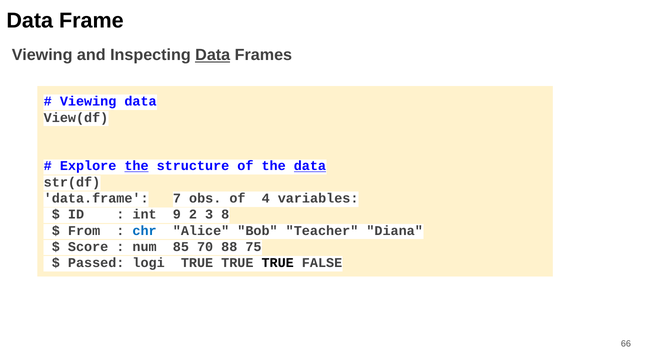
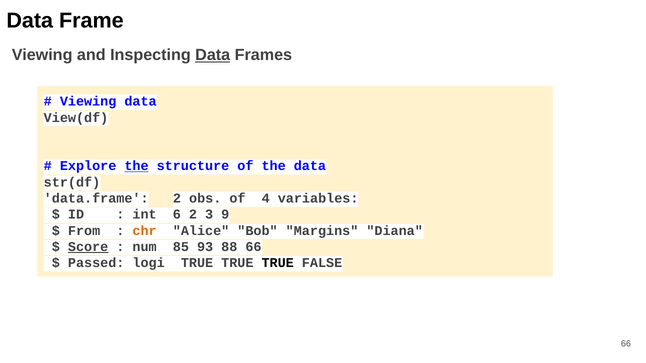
data underline: present -> none (310, 166)
data.frame 7: 7 -> 2 (177, 199)
9: 9 -> 6 (177, 215)
8: 8 -> 9 (225, 215)
chr colour: blue -> orange (145, 231)
Teacher: Teacher -> Margins (322, 231)
Score underline: none -> present (88, 247)
70: 70 -> 93 (205, 247)
88 75: 75 -> 66 (253, 247)
